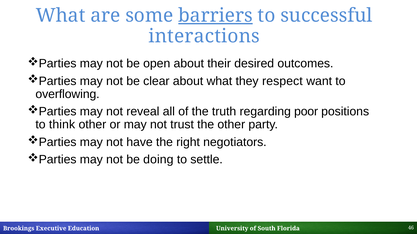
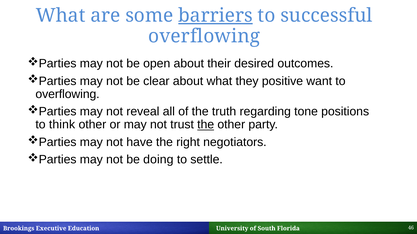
interactions: interactions -> overflowing (204, 36)
respect: respect -> positive (282, 81)
poor: poor -> tone (306, 112)
the underline: none -> present (206, 125)
